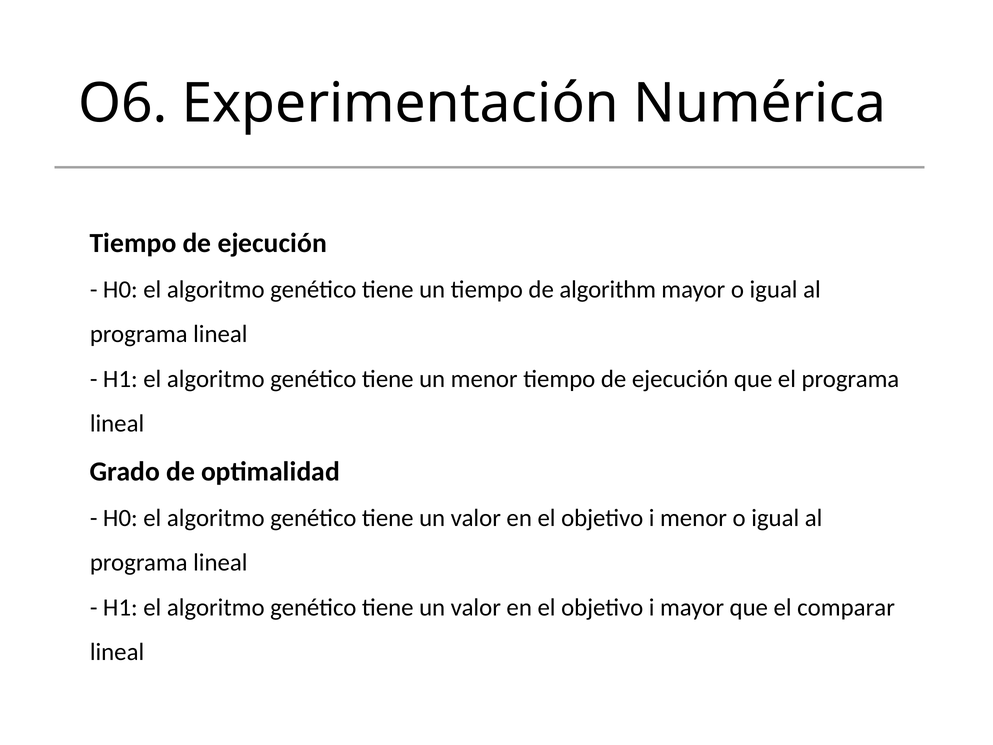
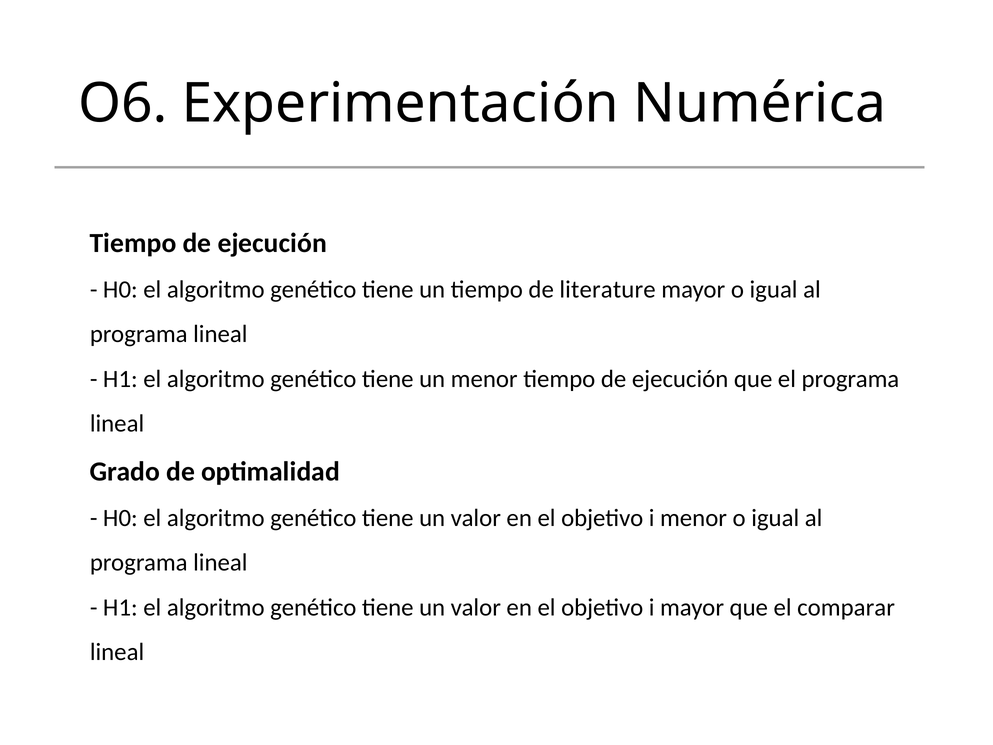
algorithm: algorithm -> literature (608, 289)
